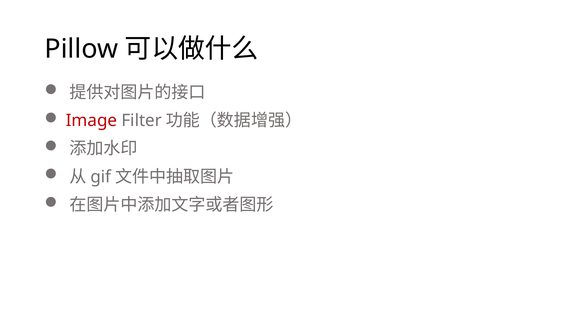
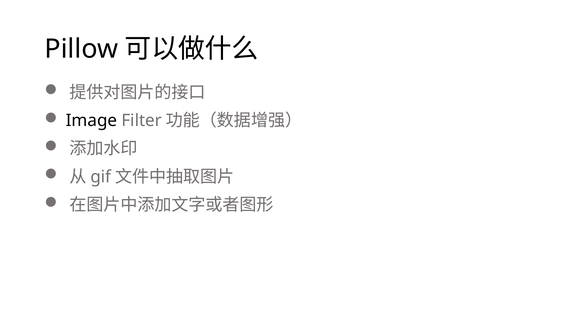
Image colour: red -> black (92, 120)
